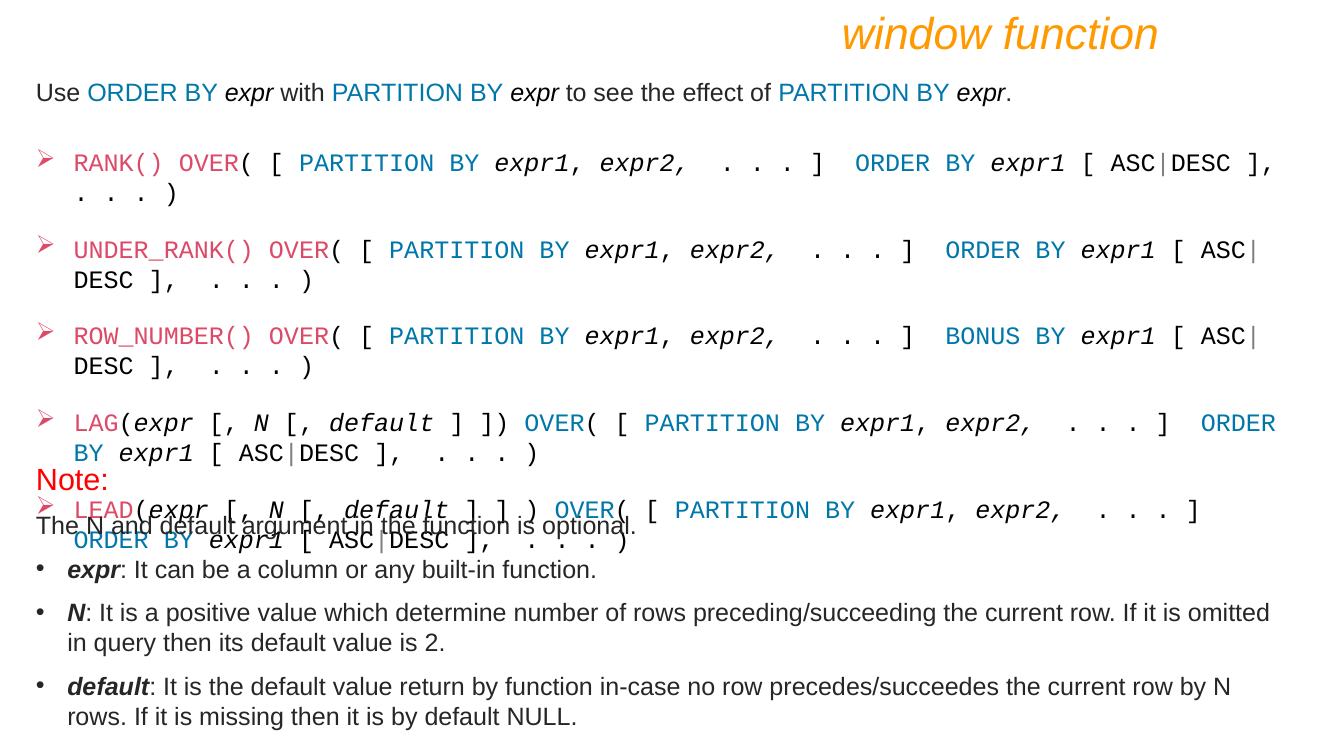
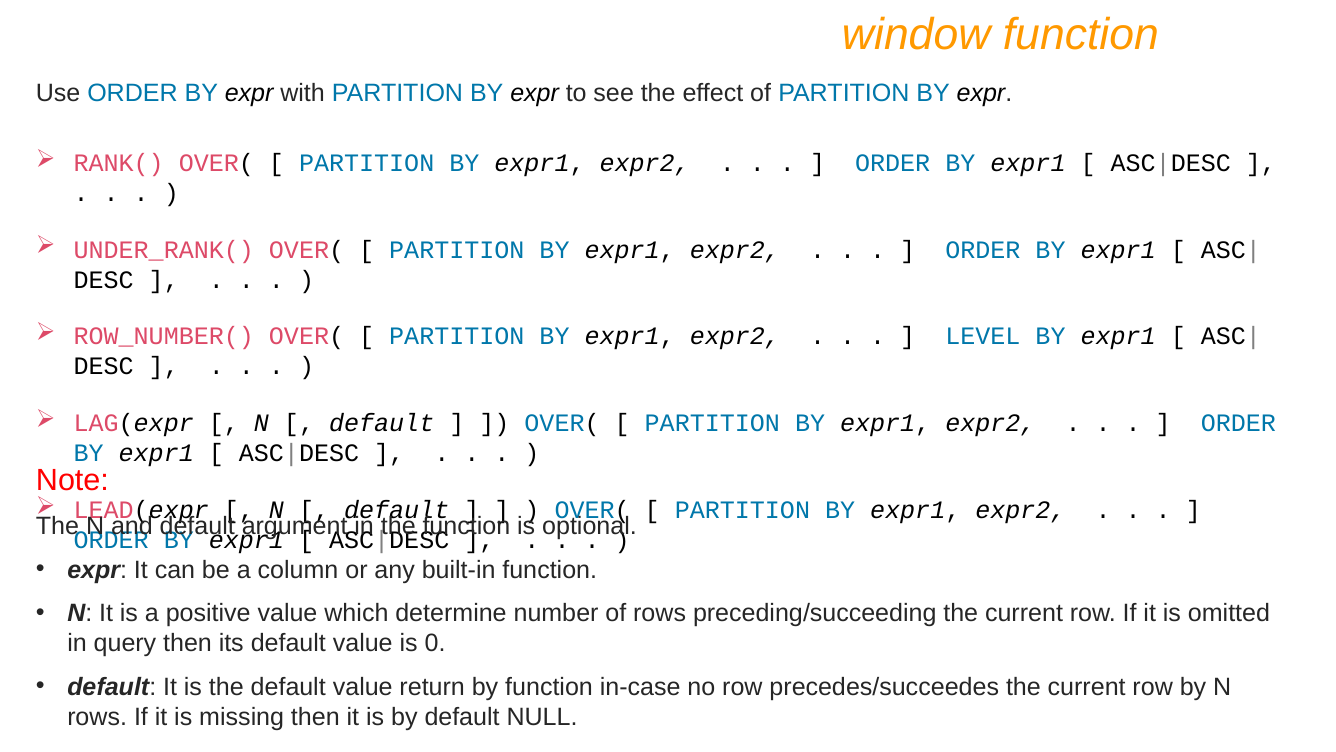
BONUS: BONUS -> LEVEL (983, 336)
2: 2 -> 0 (435, 643)
